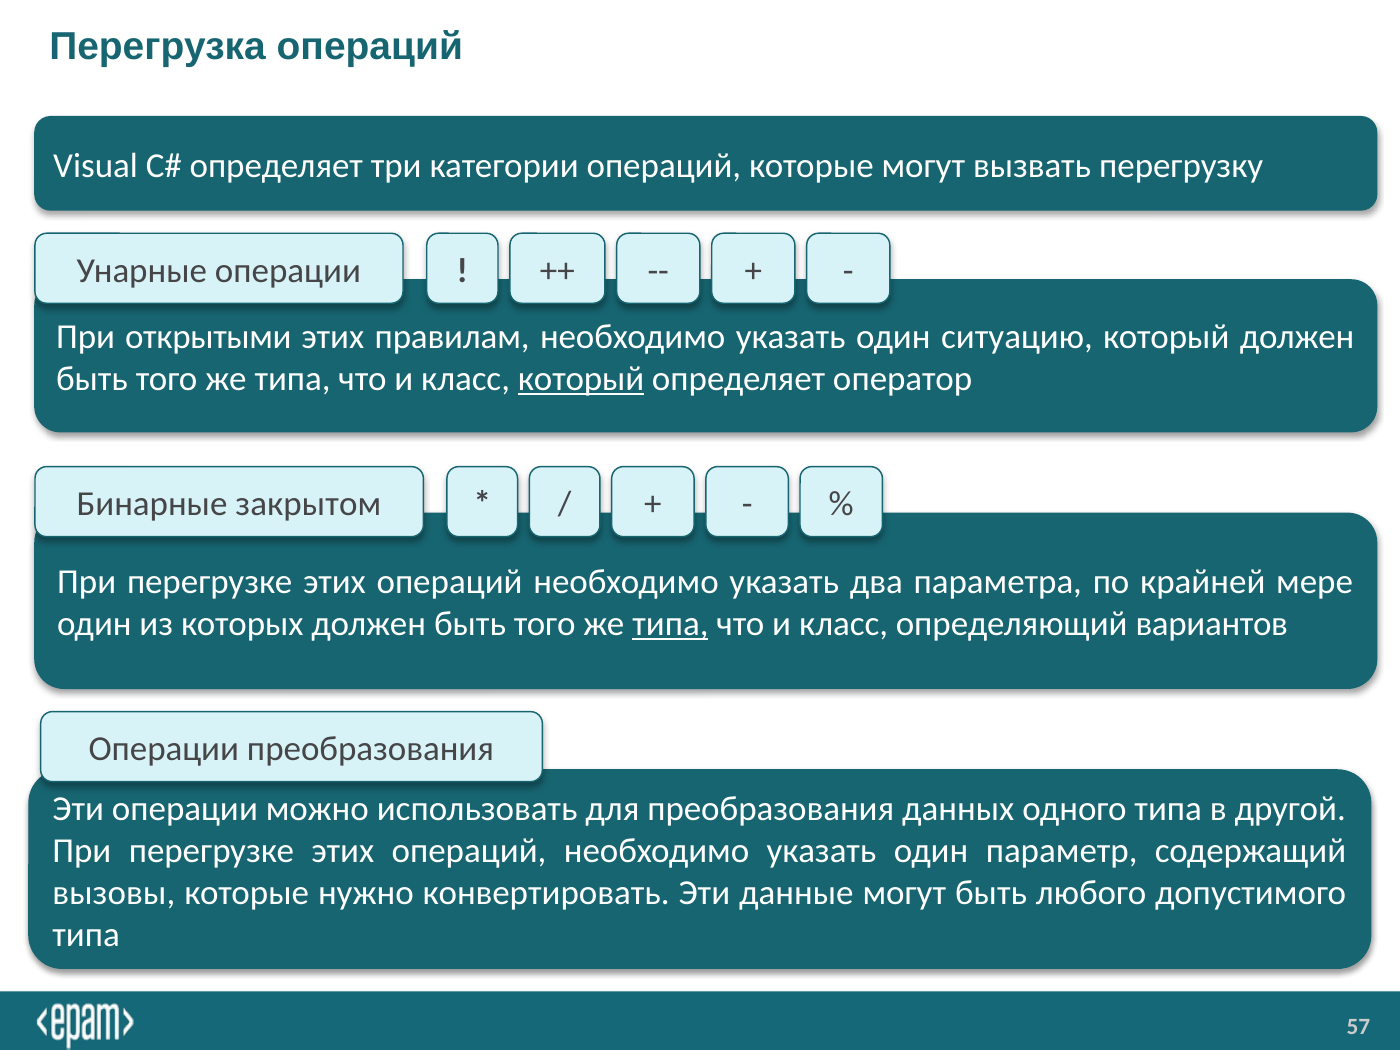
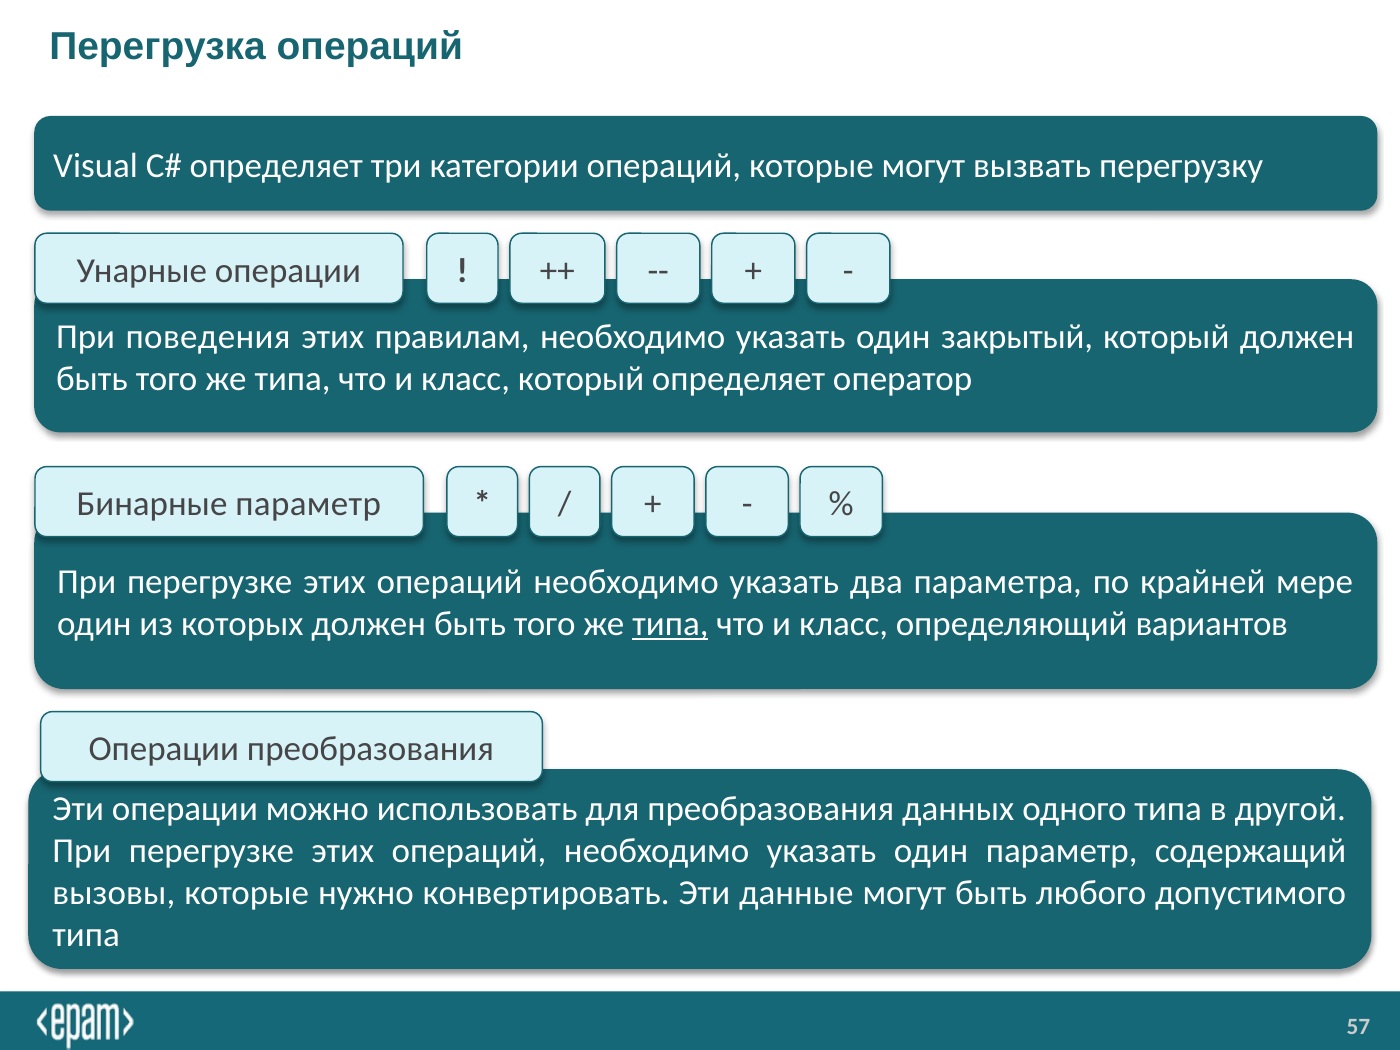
открытыми: открытыми -> поведения (208, 337)
ситуацию: ситуацию -> закрытый (1017, 337)
который underline: present -> none (581, 379)
Бинарные закрытом: закрытом -> параметр (308, 504)
